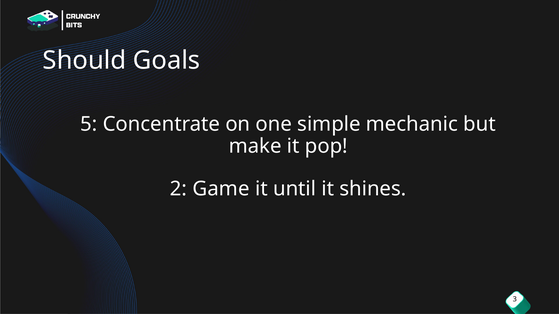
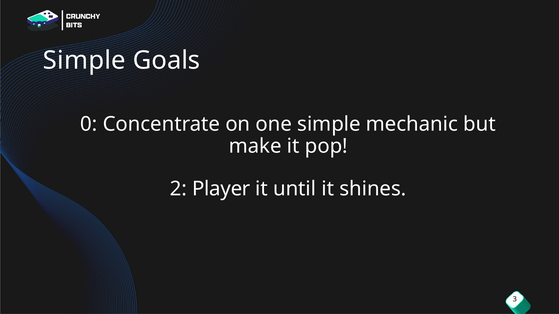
Should: Should -> Simple (84, 60)
5: 5 -> 0 (89, 124)
Game: Game -> Player (221, 189)
